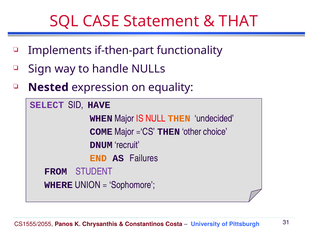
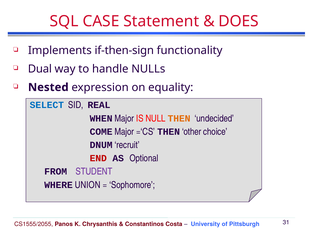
THAT: THAT -> DOES (238, 21)
if-then-part: if-then-part -> if-then-sign (124, 51)
Sign: Sign -> Dual (40, 69)
SELECT colour: purple -> blue (47, 105)
HAVE: HAVE -> REAL (99, 105)
END colour: orange -> red (98, 158)
Failures: Failures -> Optional (144, 158)
